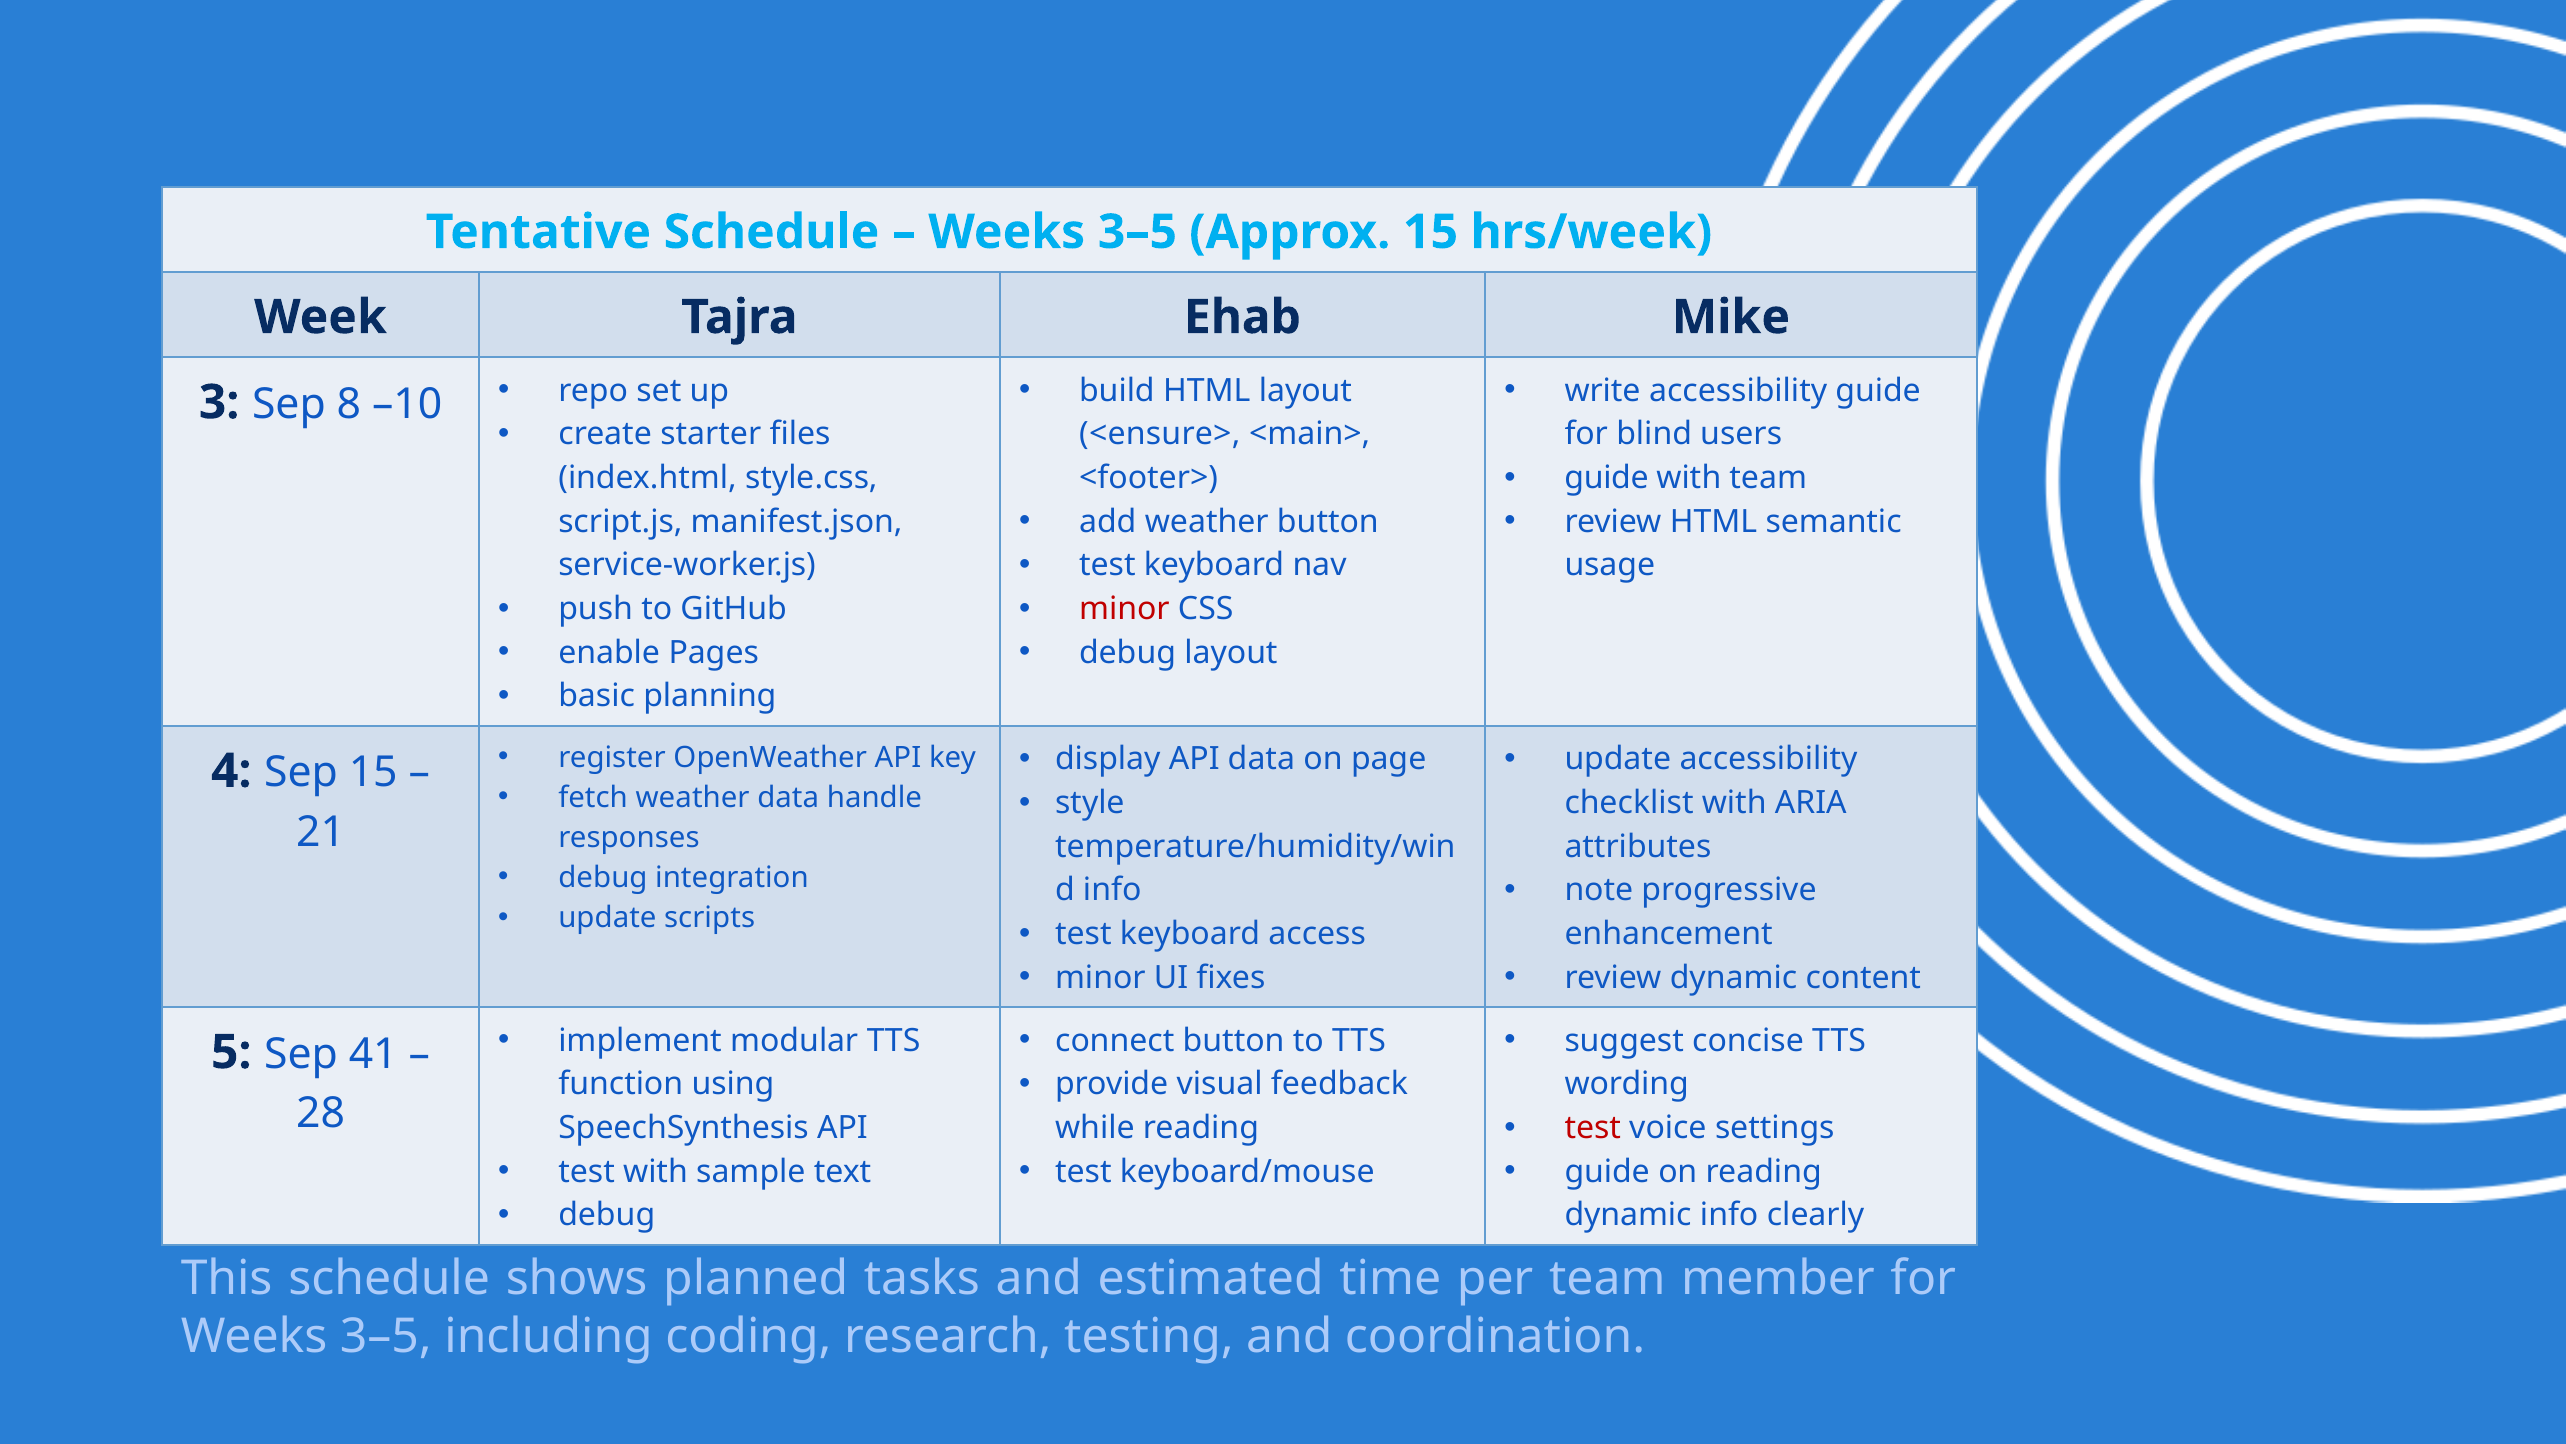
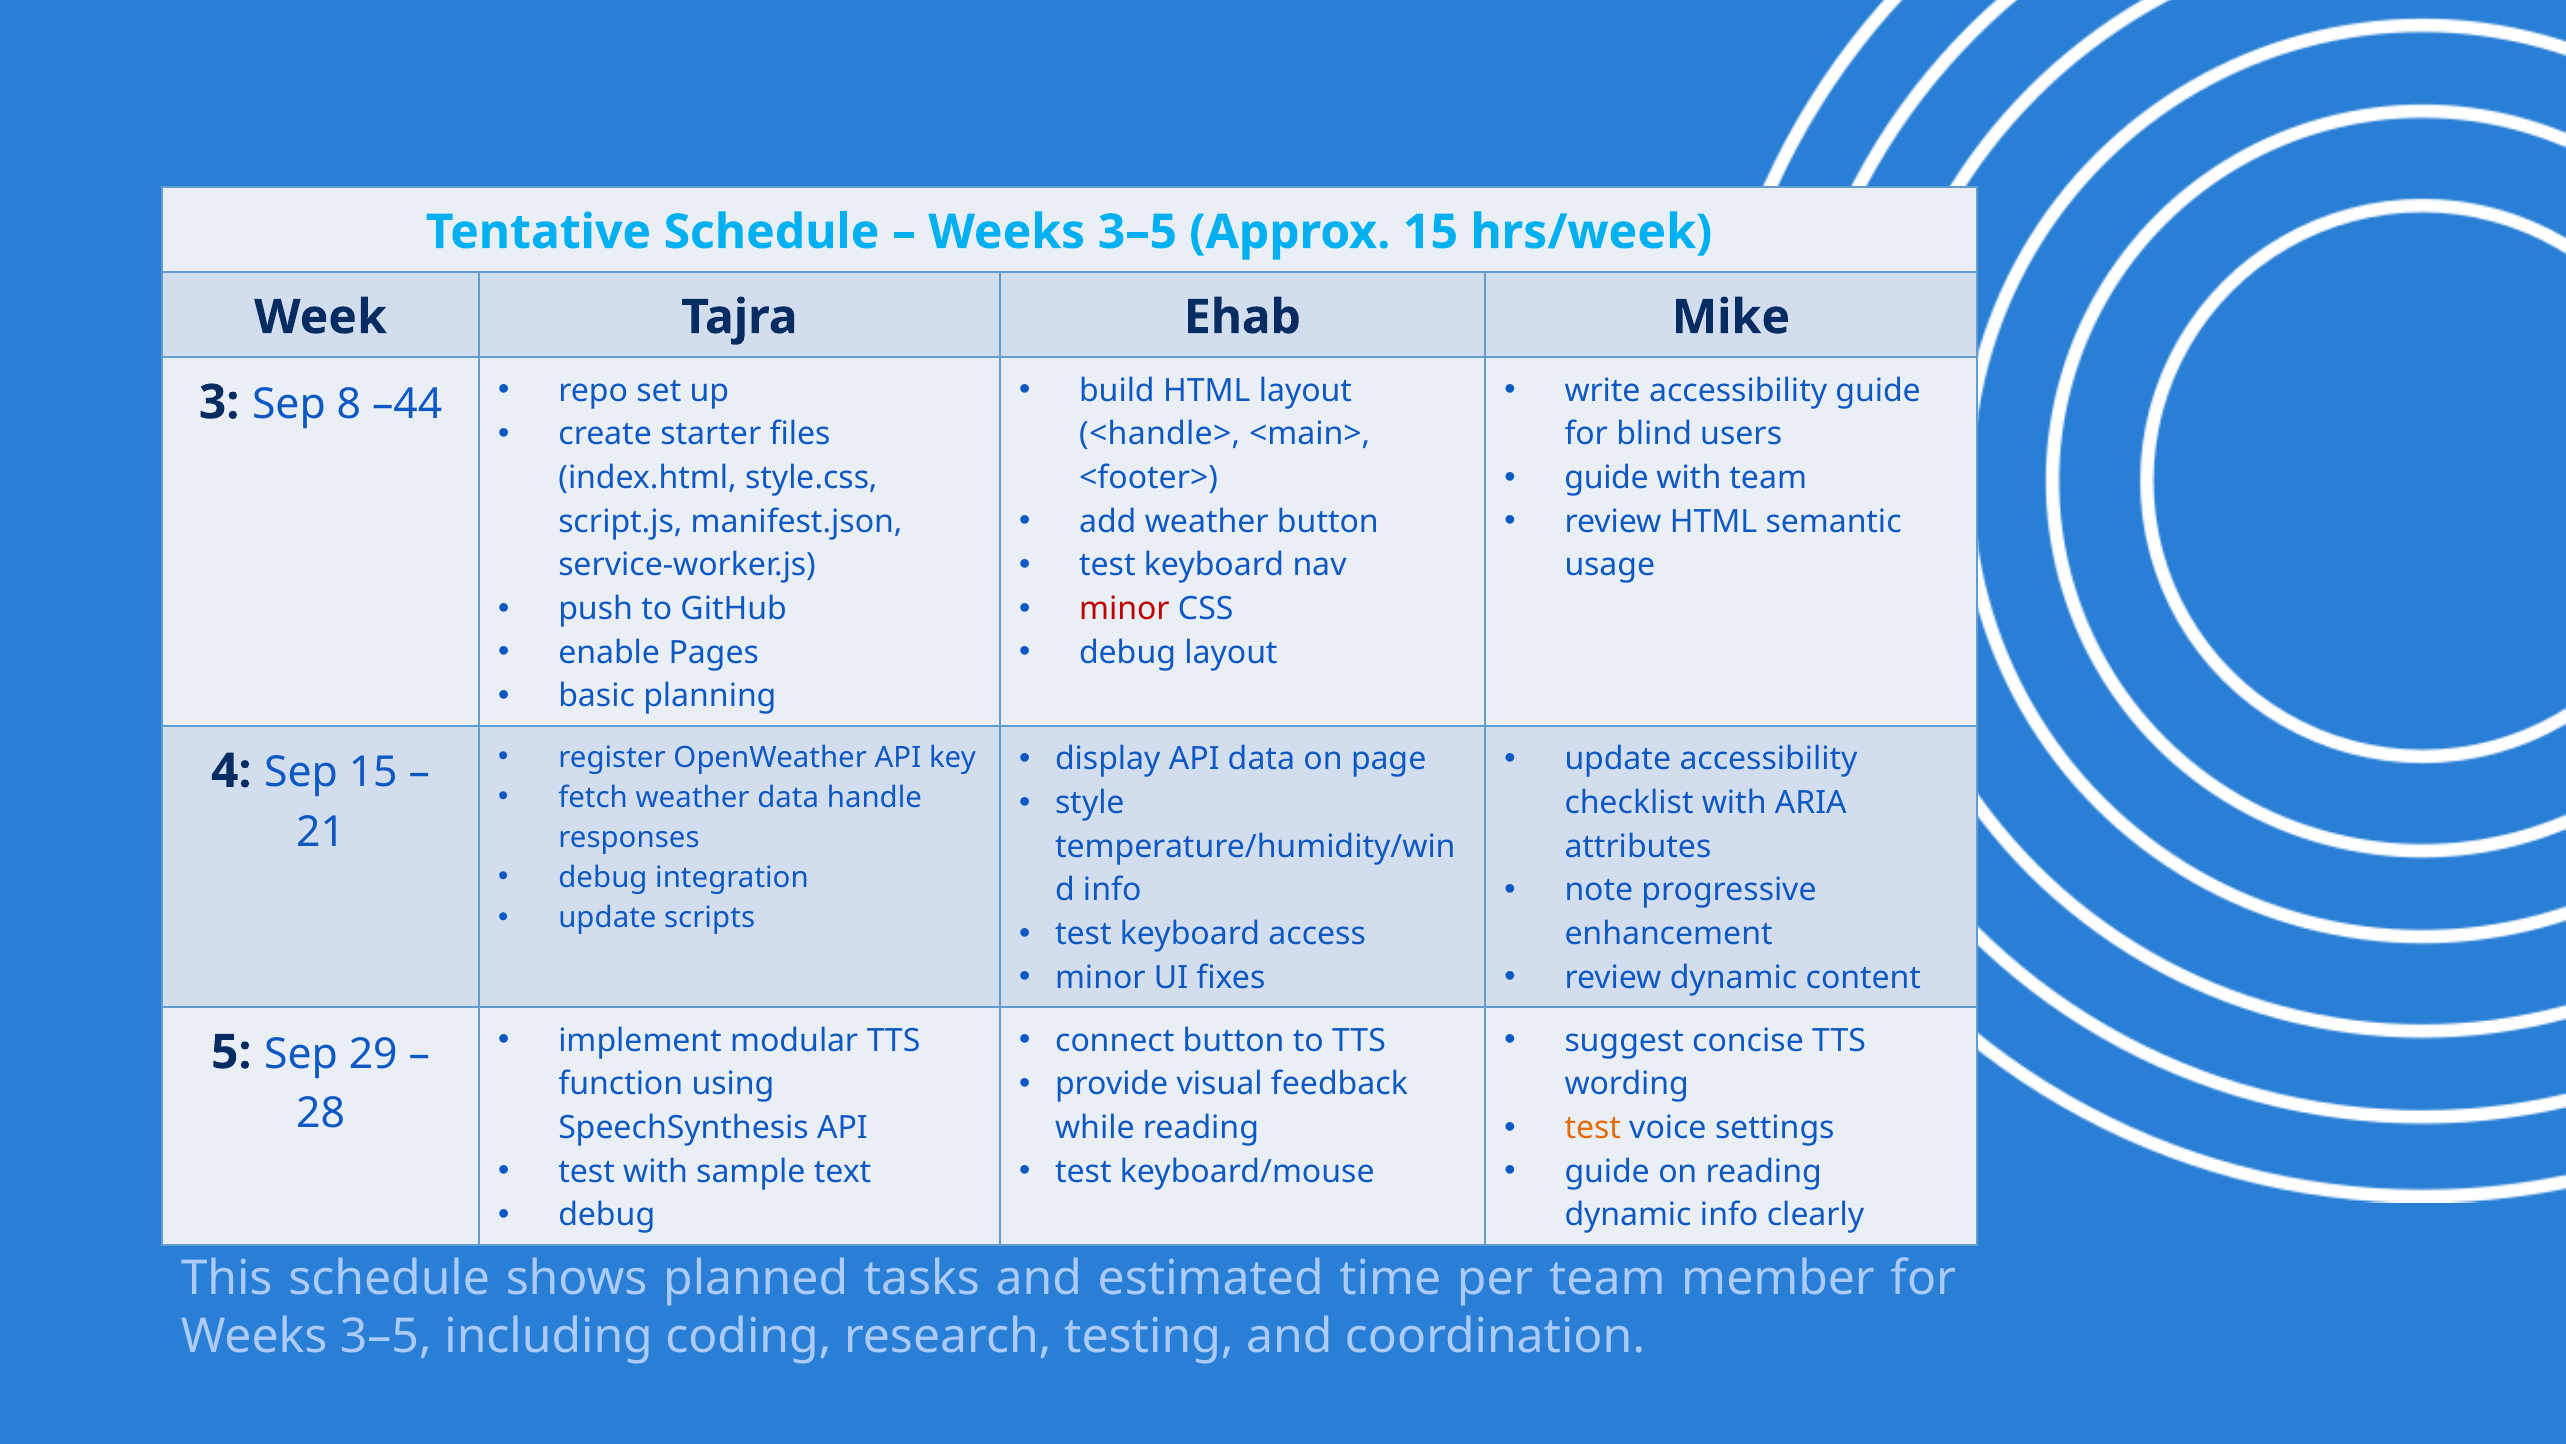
–10: –10 -> –44 (407, 404)
<ensure>: <ensure> -> <handle> (1160, 434)
41: 41 -> 29 (373, 1054)
test colour: red -> orange (1593, 1127)
